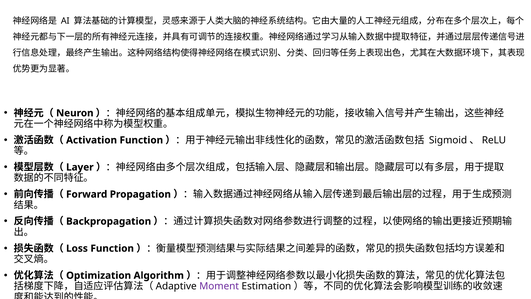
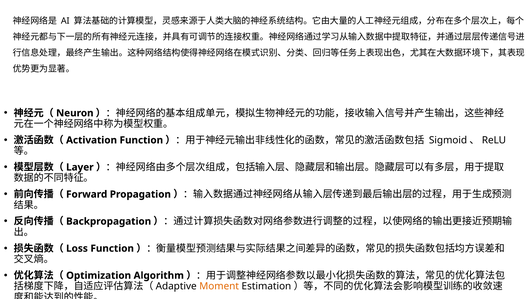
Moment colour: purple -> orange (219, 286)
